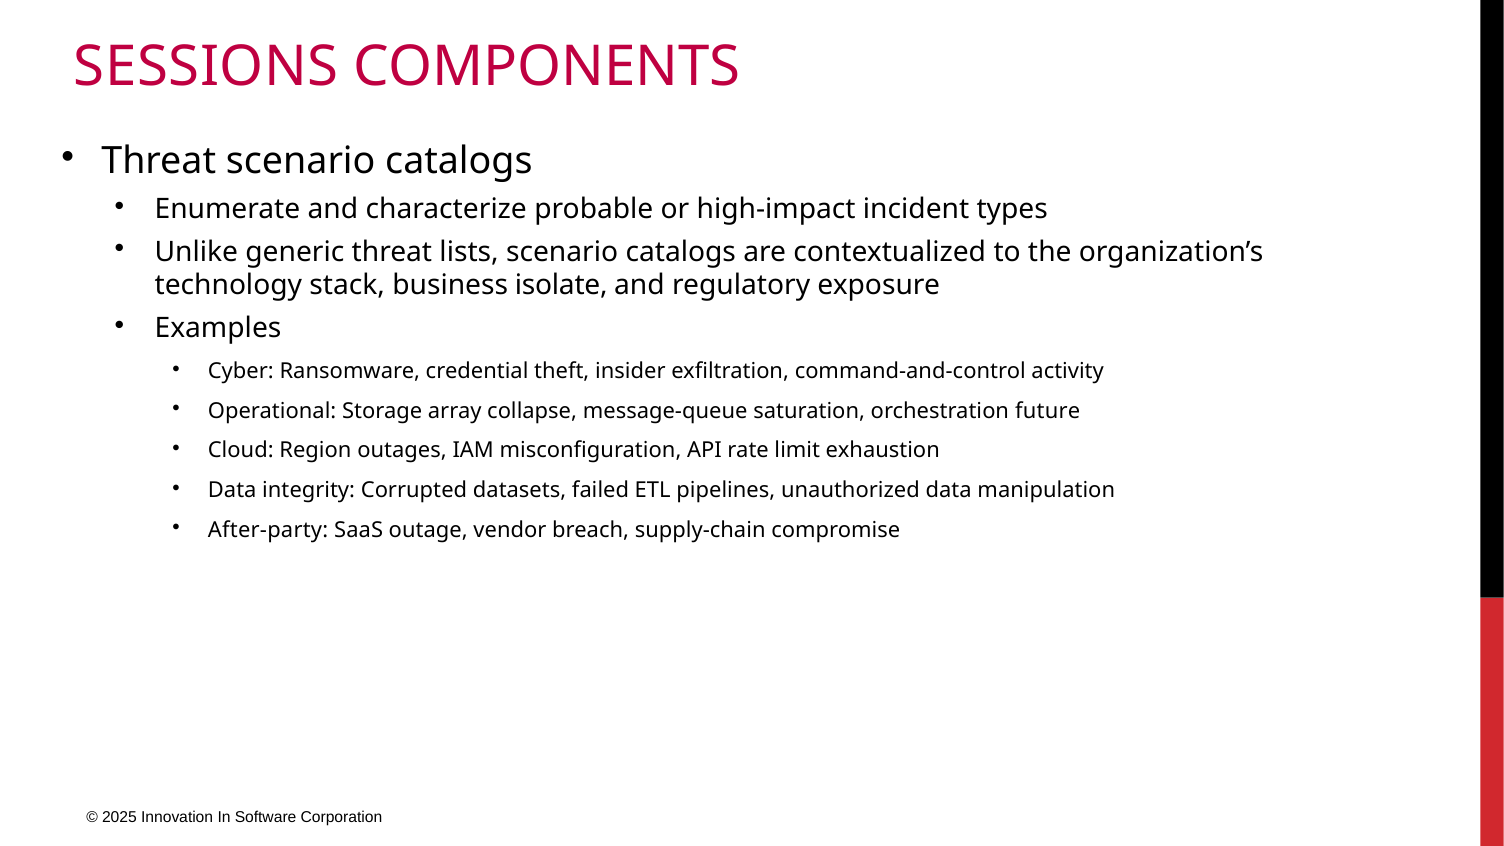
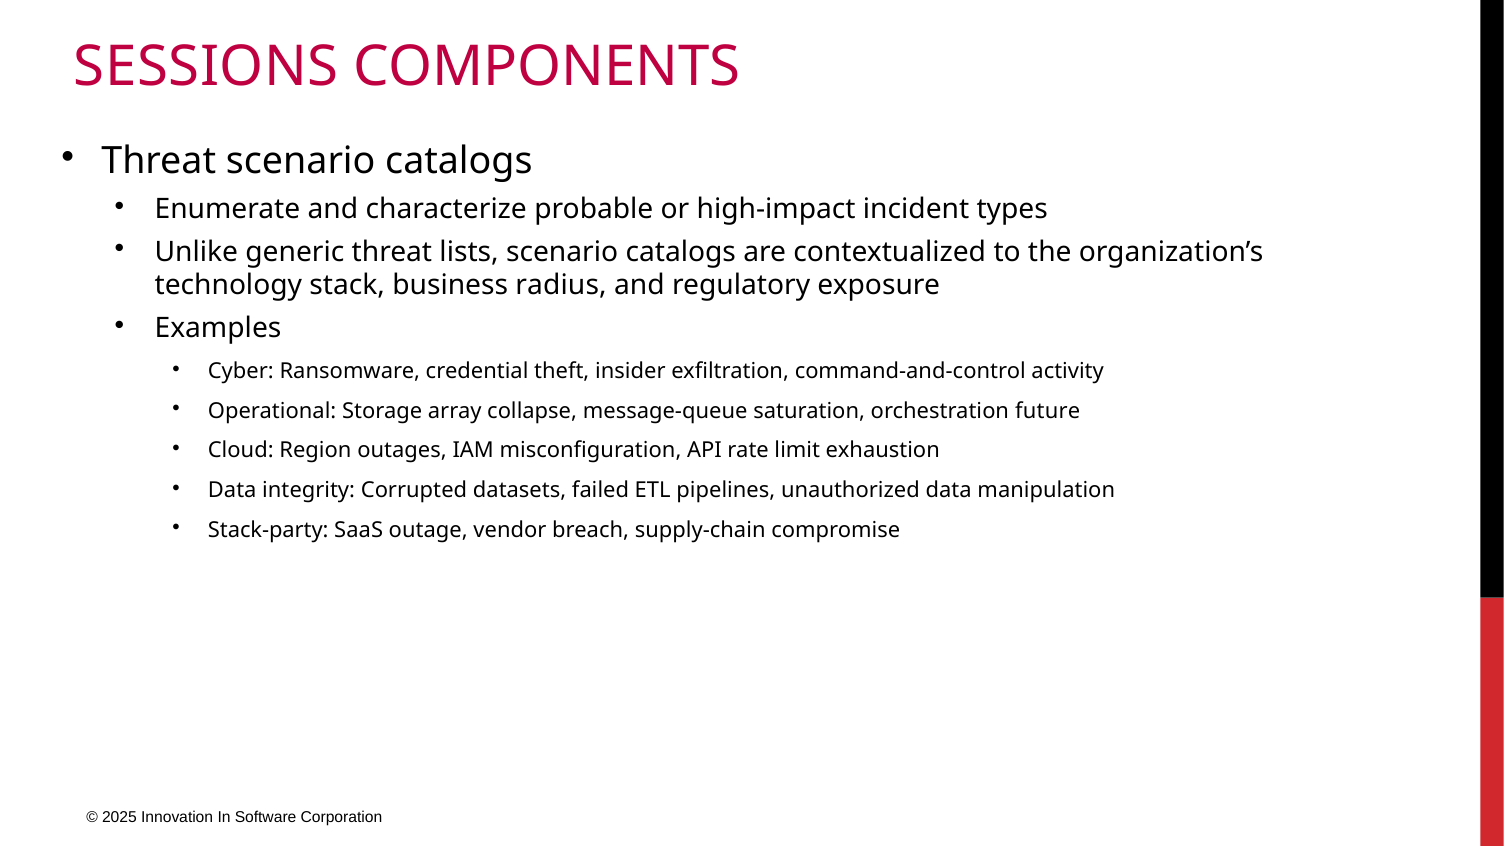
isolate: isolate -> radius (561, 286)
After-party: After-party -> Stack-party (268, 530)
